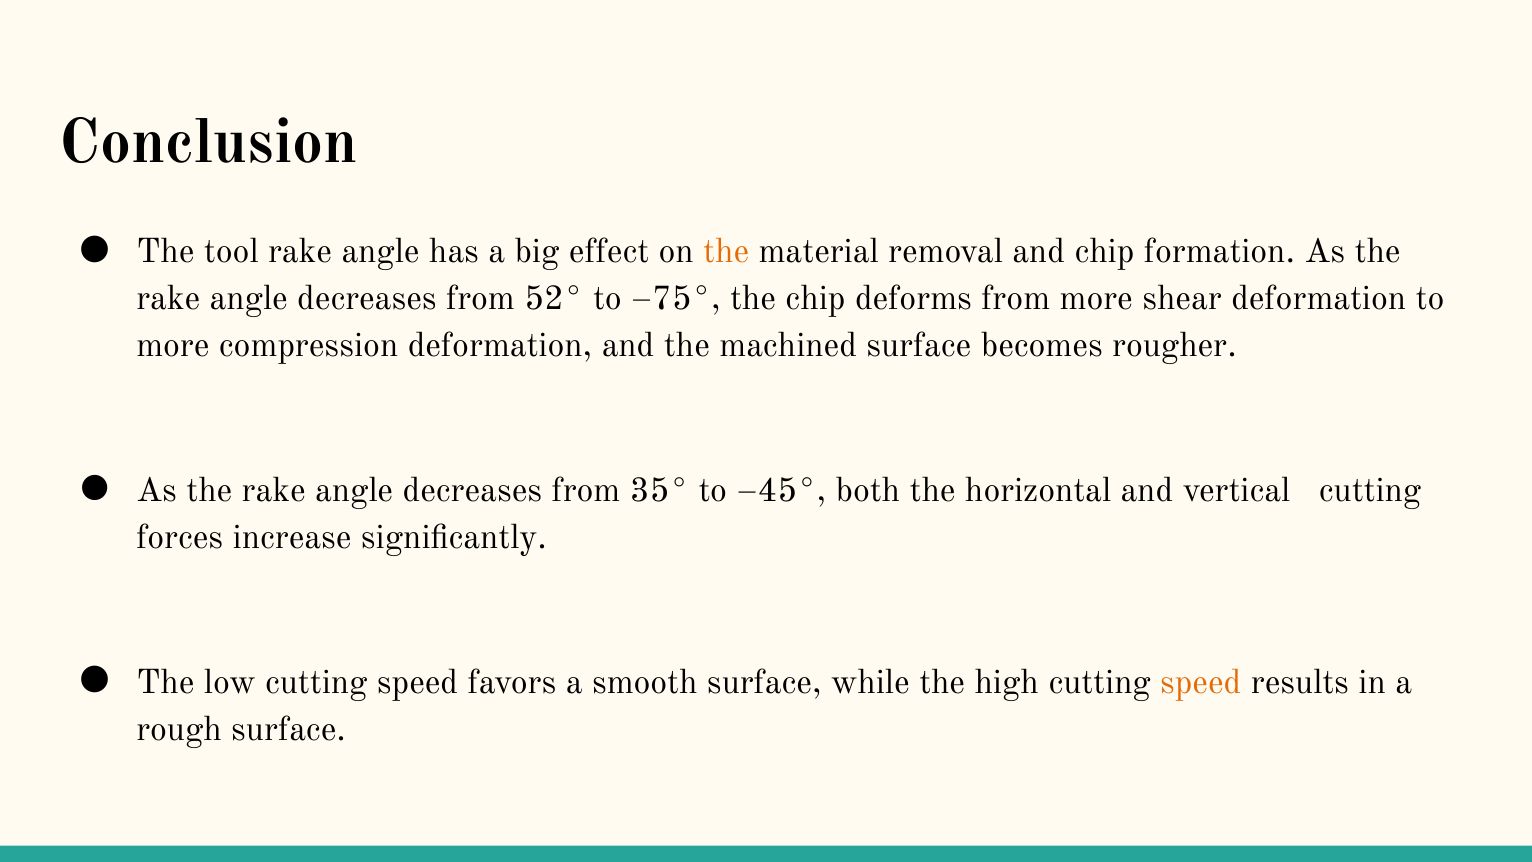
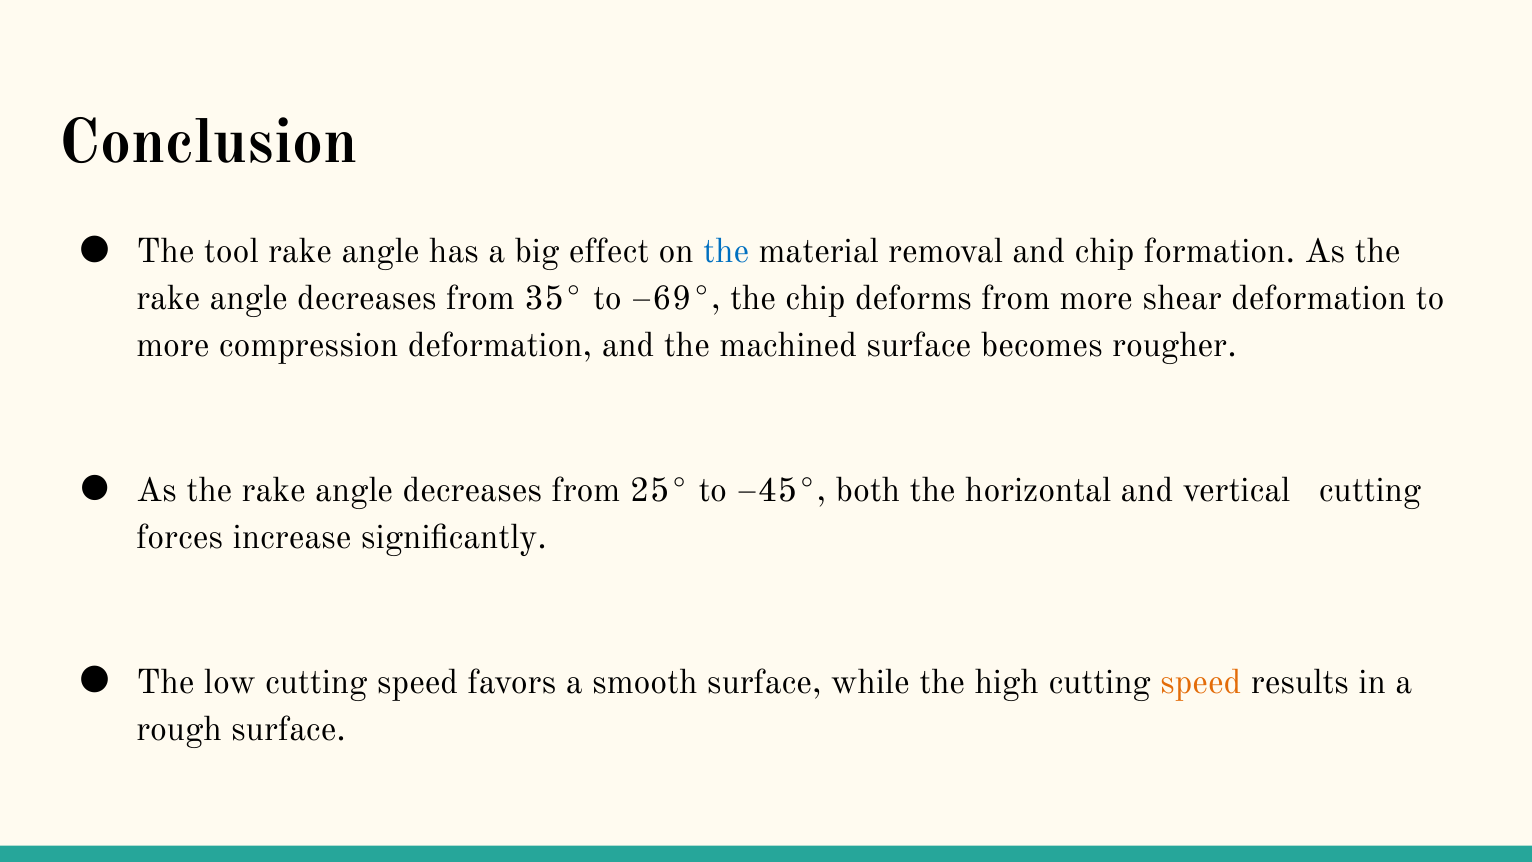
the colour: orange -> blue (726, 251)
52°: 52° -> 35° (554, 298)
–75°: –75° -> –69° (676, 298)
35°: 35° -> 25° (659, 490)
